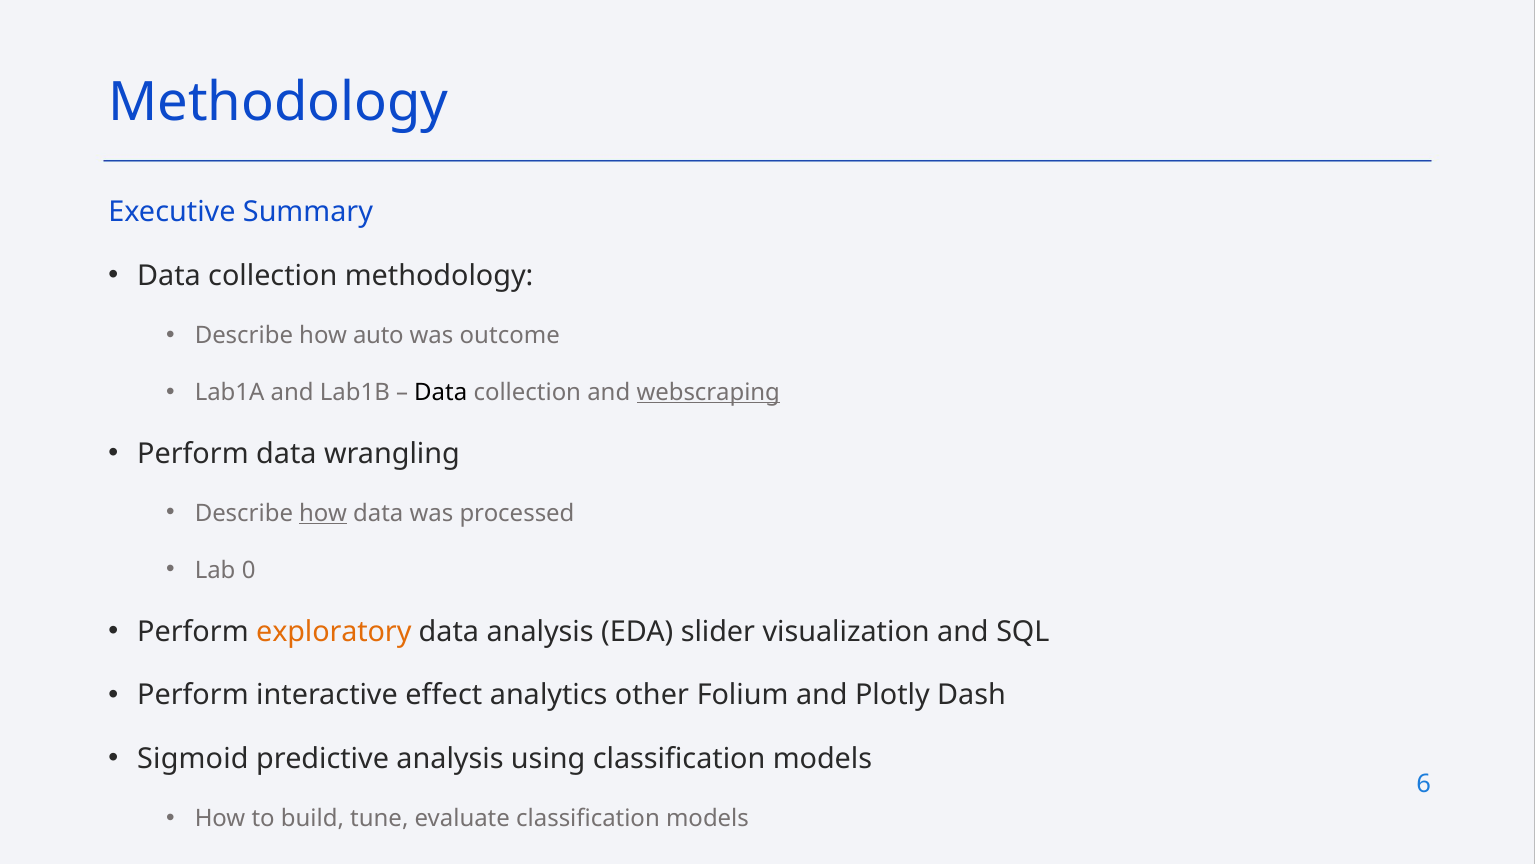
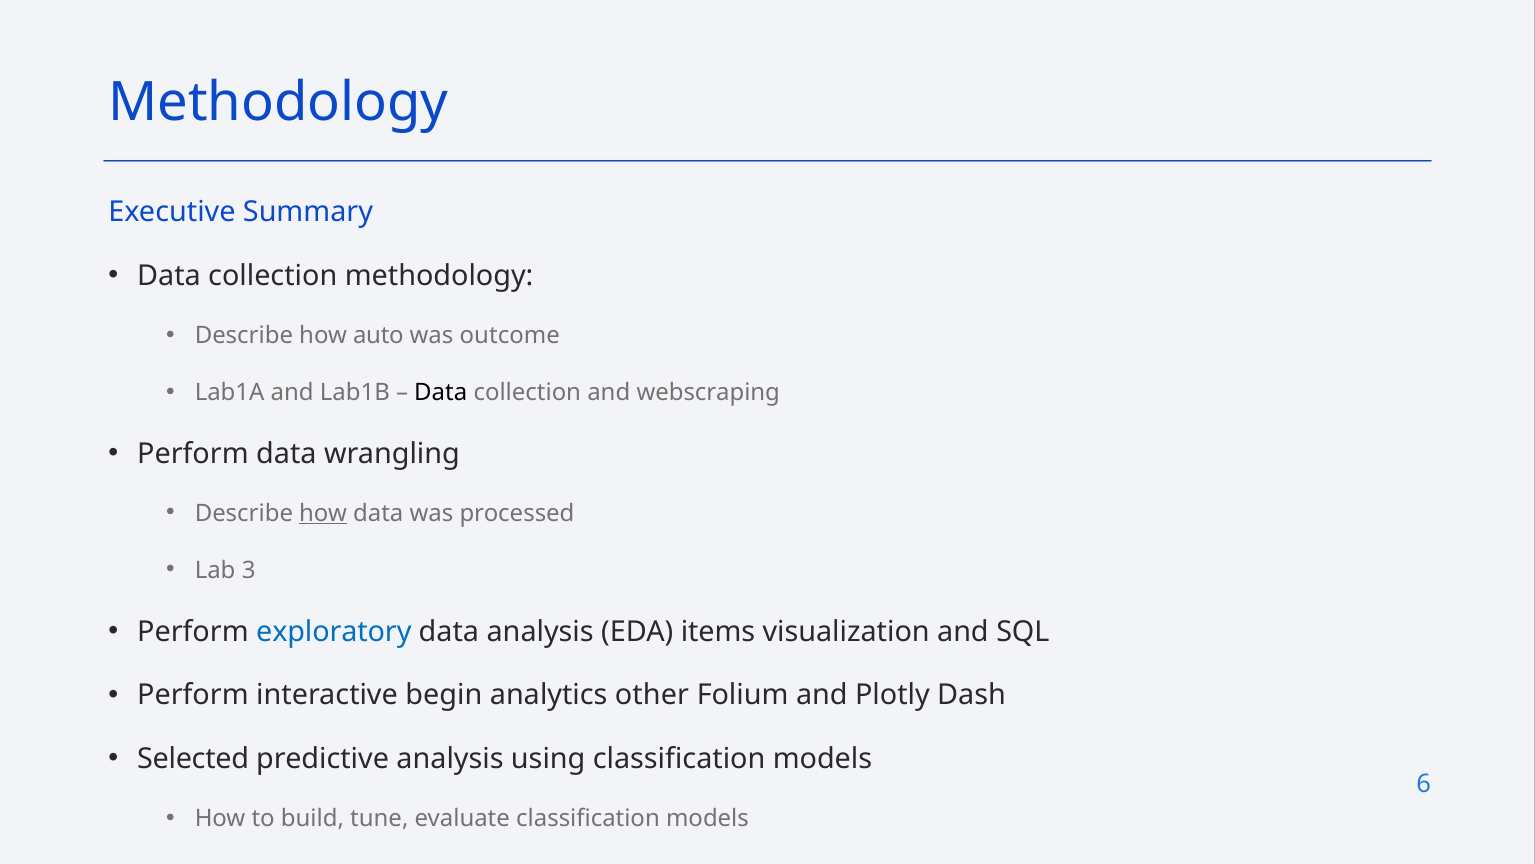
webscraping underline: present -> none (708, 392)
0: 0 -> 3 (249, 570)
exploratory colour: orange -> blue (334, 631)
slider: slider -> items (718, 631)
effect: effect -> begin (444, 695)
Sigmoid: Sigmoid -> Selected (193, 759)
